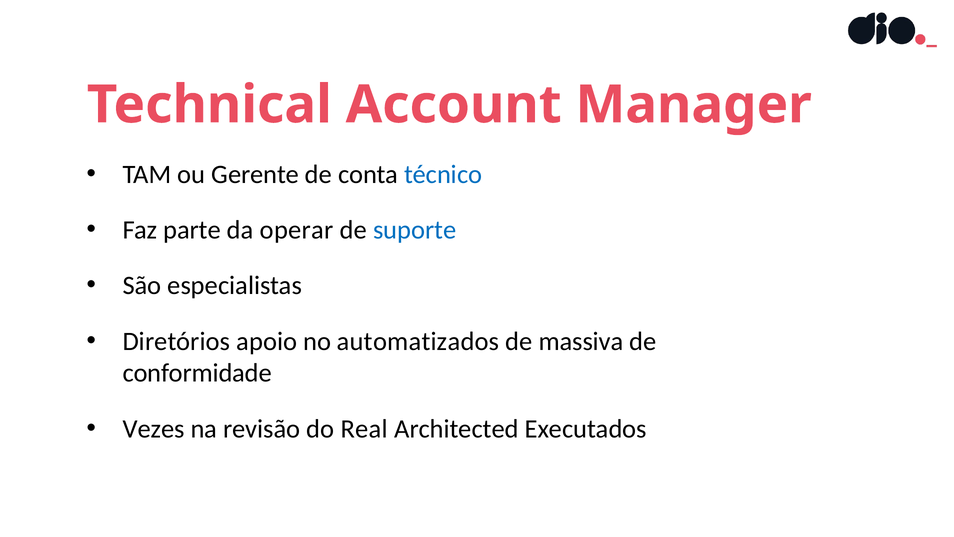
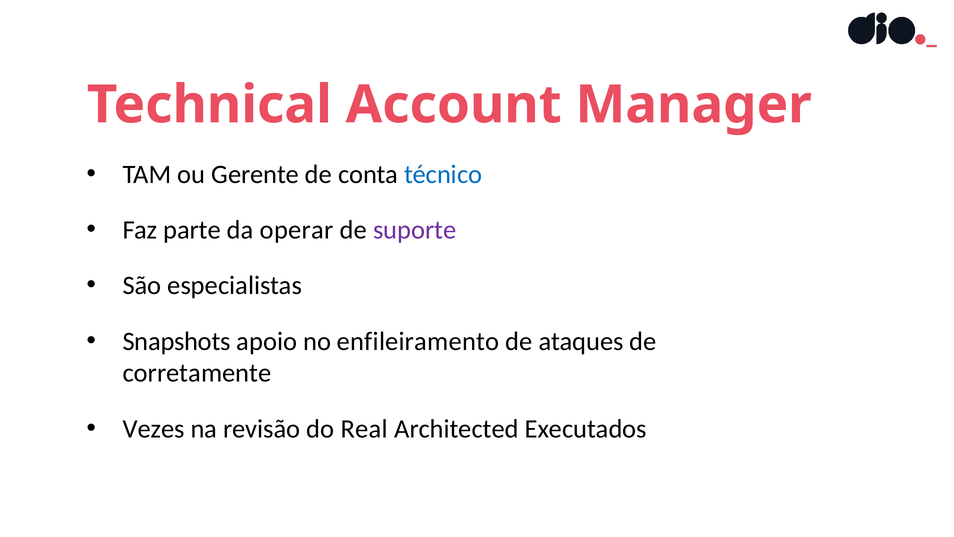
suporte colour: blue -> purple (415, 230)
Diretórios: Diretórios -> Snapshots (177, 341)
automatizados: automatizados -> enfileiramento (418, 341)
massiva: massiva -> ataques (581, 341)
conformidade: conformidade -> corretamente (197, 373)
